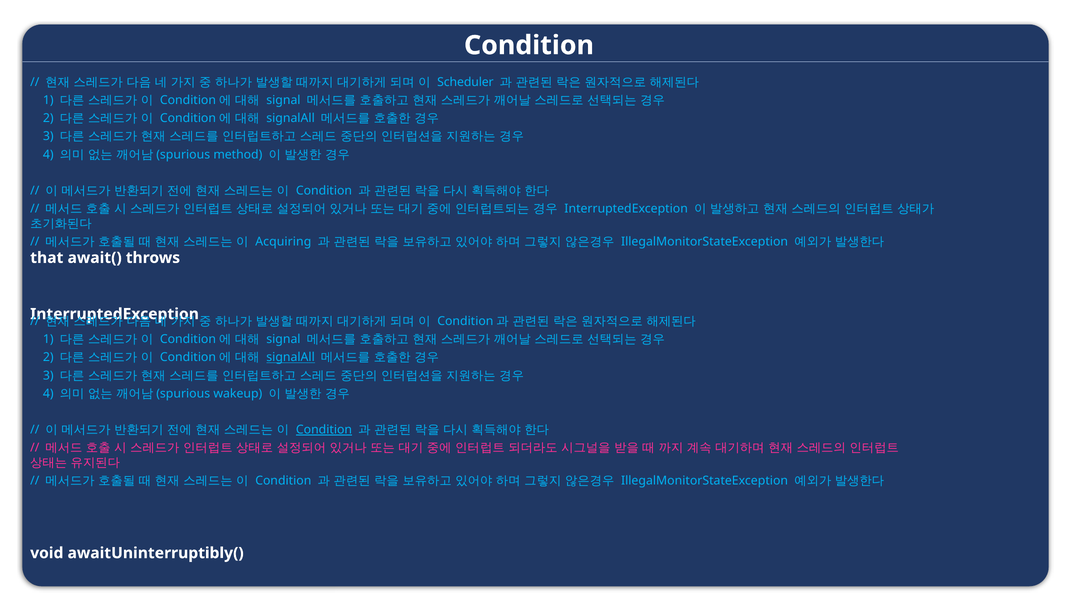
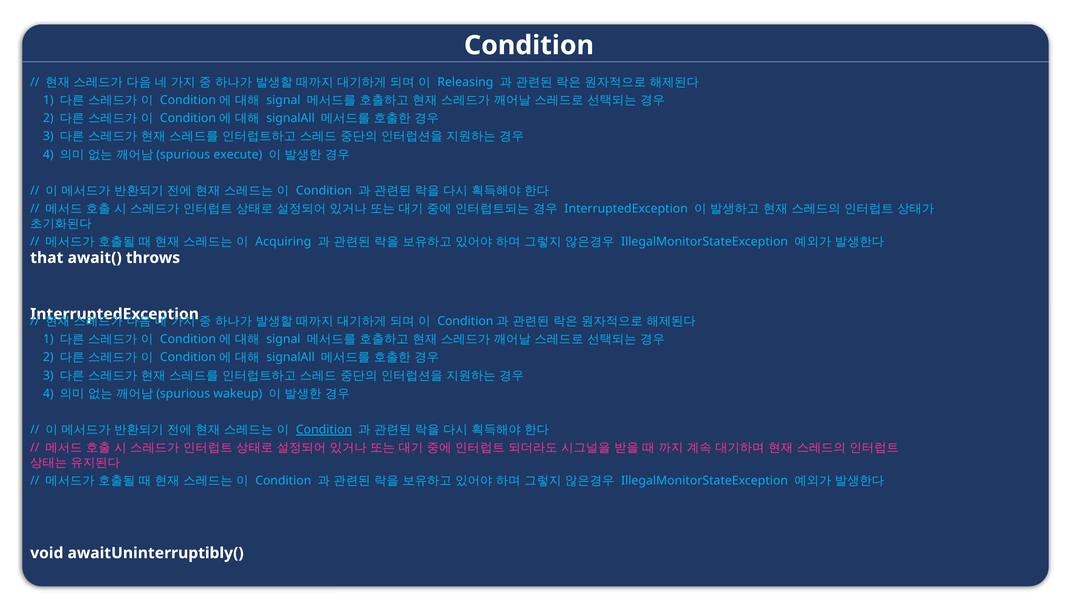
Scheduler: Scheduler -> Releasing (465, 82)
method: method -> execute (238, 155)
signalAll underline: present -> none (291, 358)
